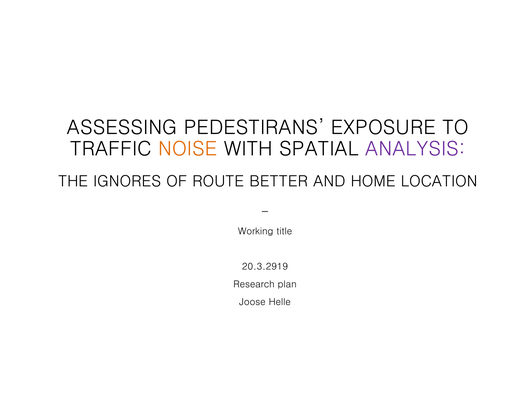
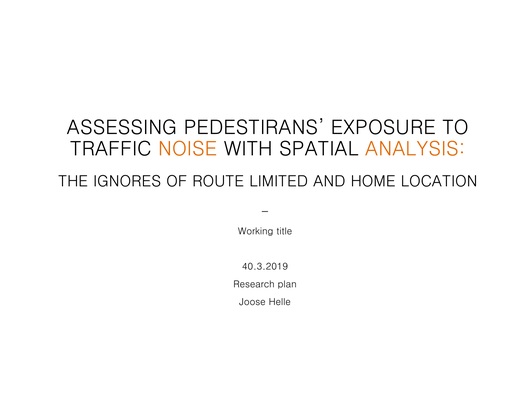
ANALYSIS colour: purple -> orange (415, 149)
BETTER: BETTER -> LIMITED (279, 182)
20.3.2919: 20.3.2919 -> 40.3.2019 (265, 267)
